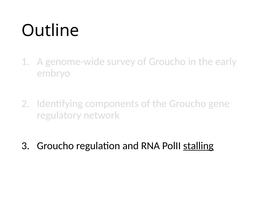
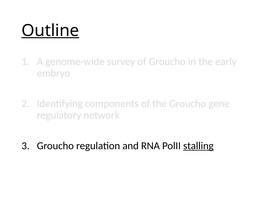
Outline underline: none -> present (50, 31)
